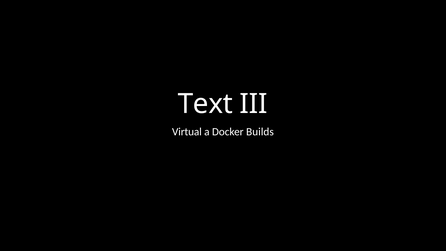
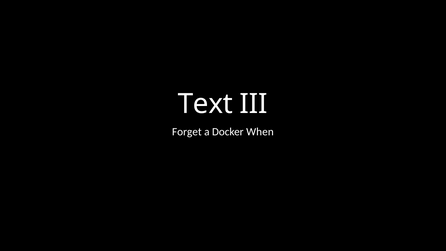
Virtual: Virtual -> Forget (187, 132)
Builds: Builds -> When (260, 132)
